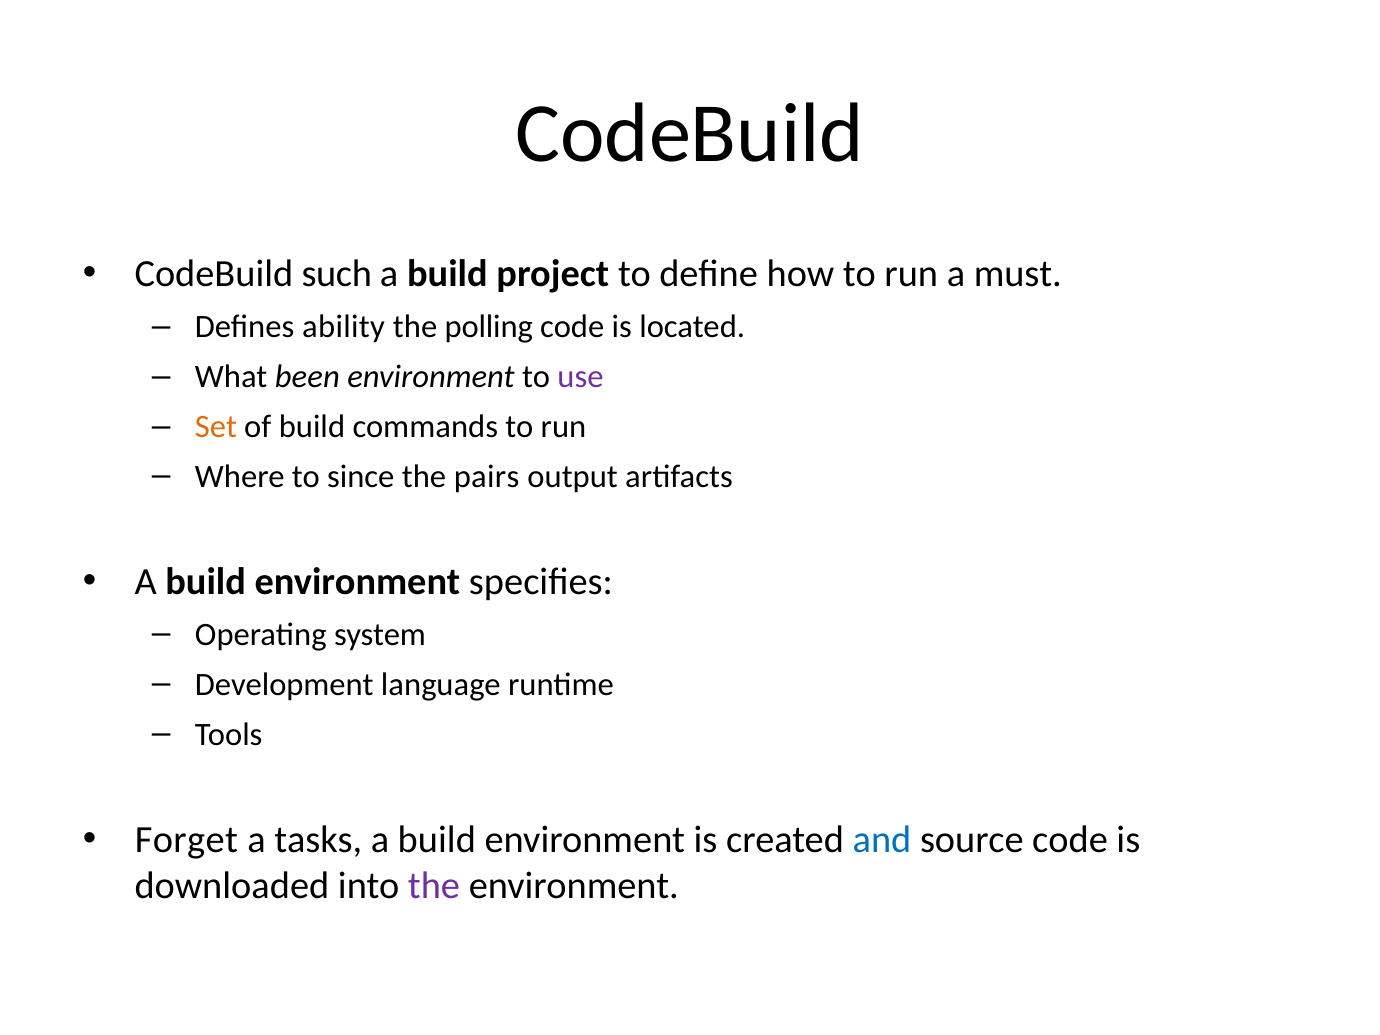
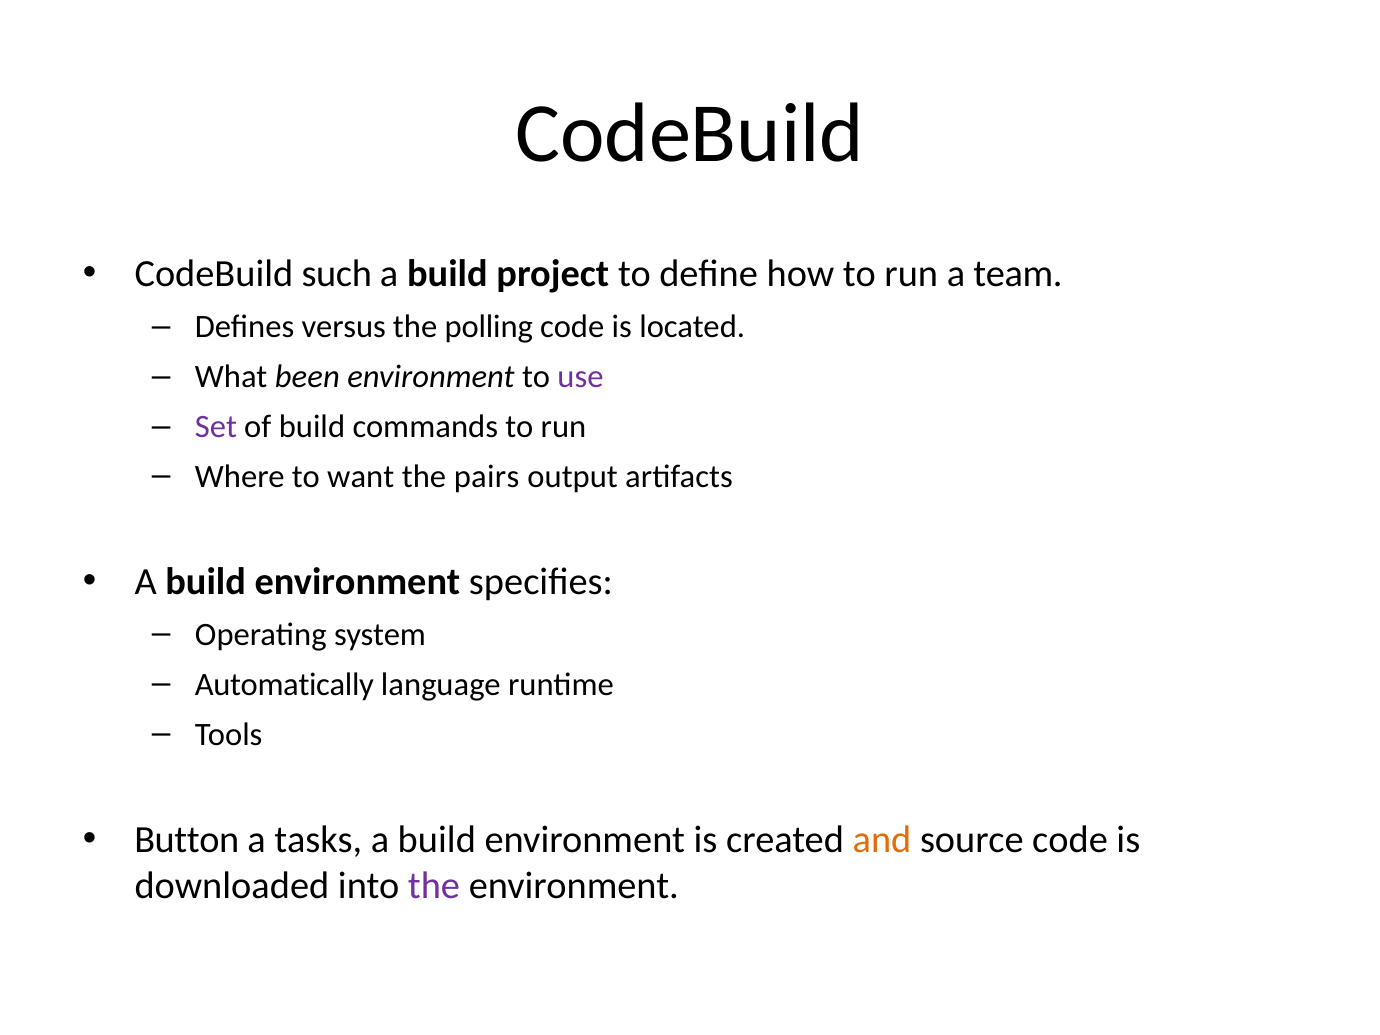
must: must -> team (1018, 274)
ability: ability -> versus (344, 327)
Set colour: orange -> purple (216, 427)
since: since -> want (361, 477)
Development: Development -> Automatically (284, 685)
Forget: Forget -> Button (187, 840)
and colour: blue -> orange (882, 840)
